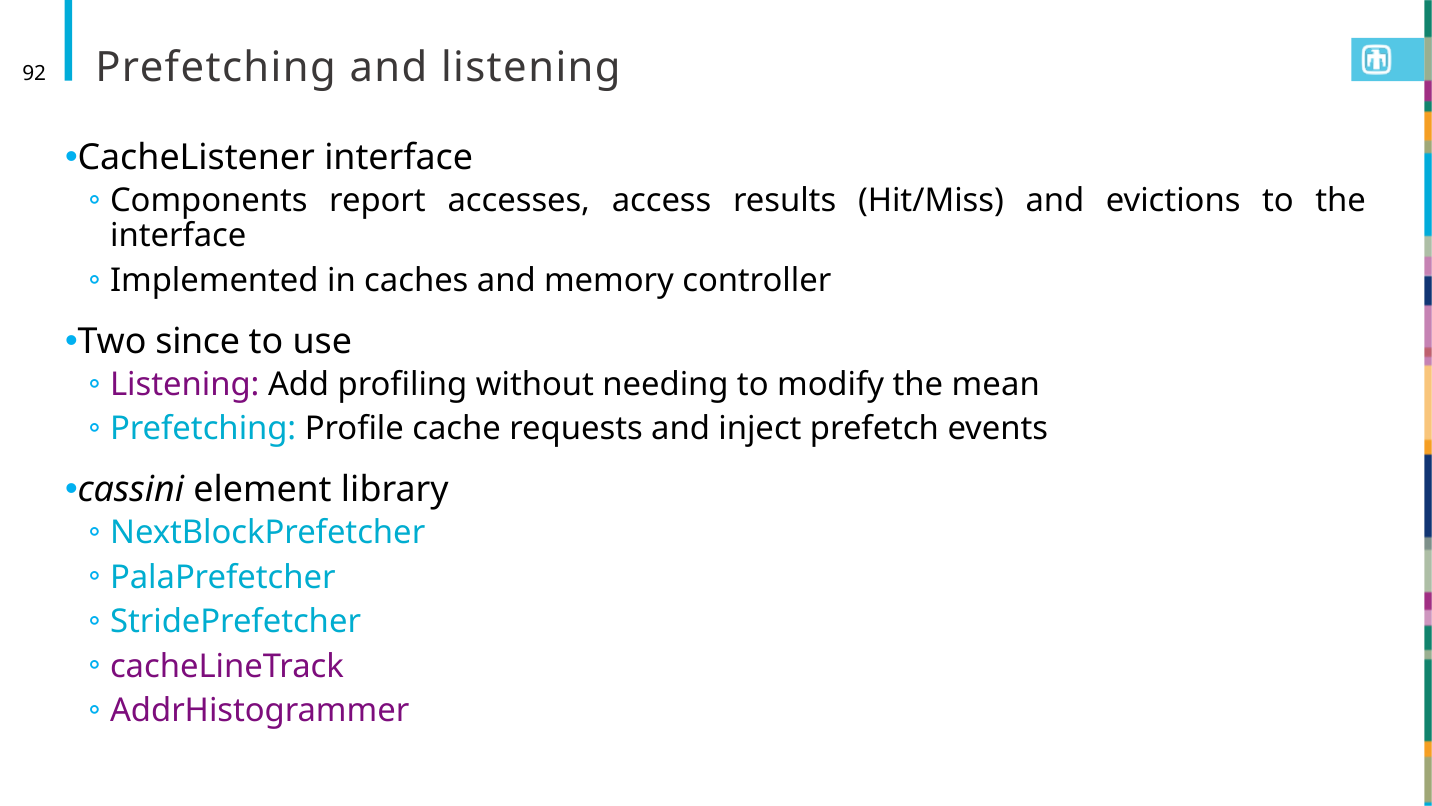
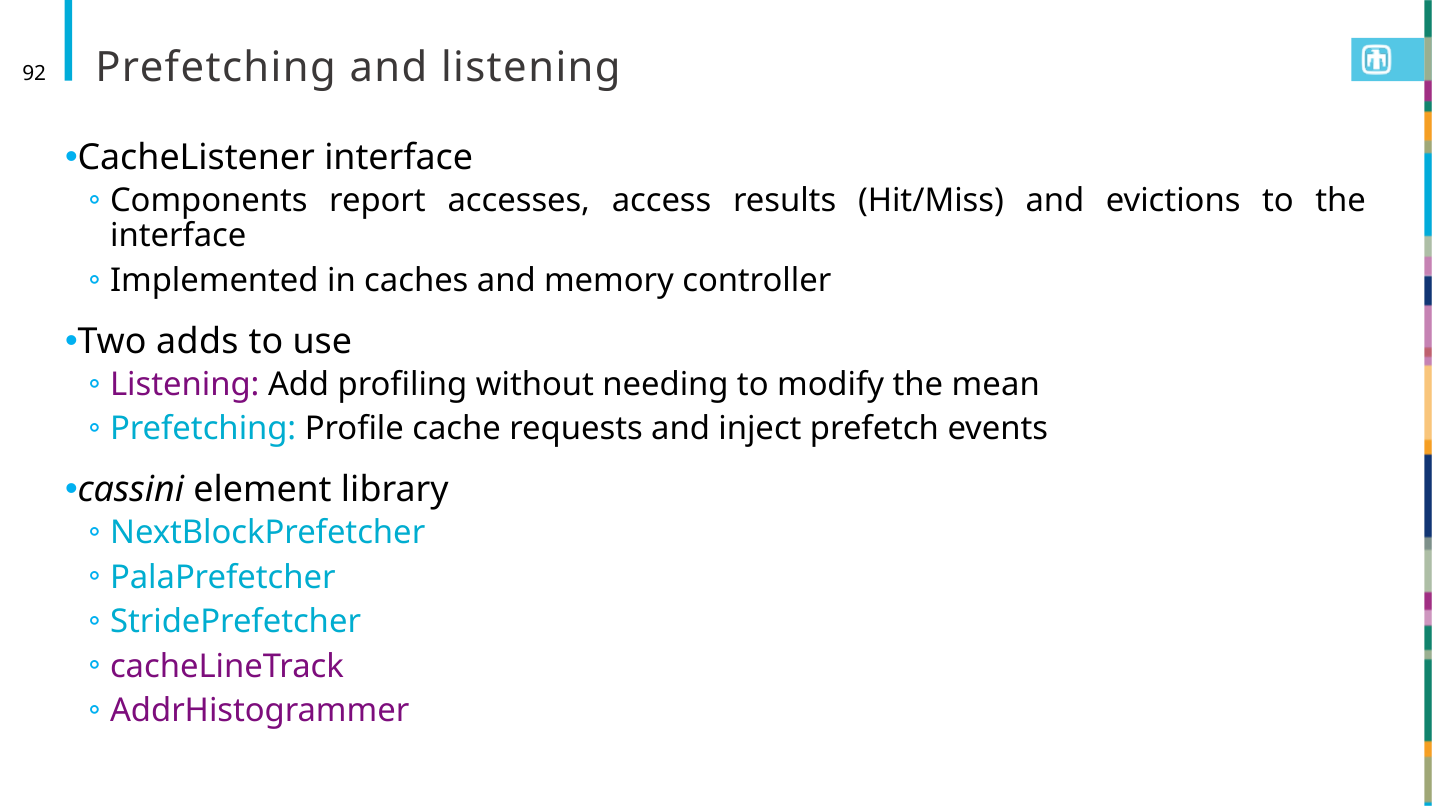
since: since -> adds (197, 341)
